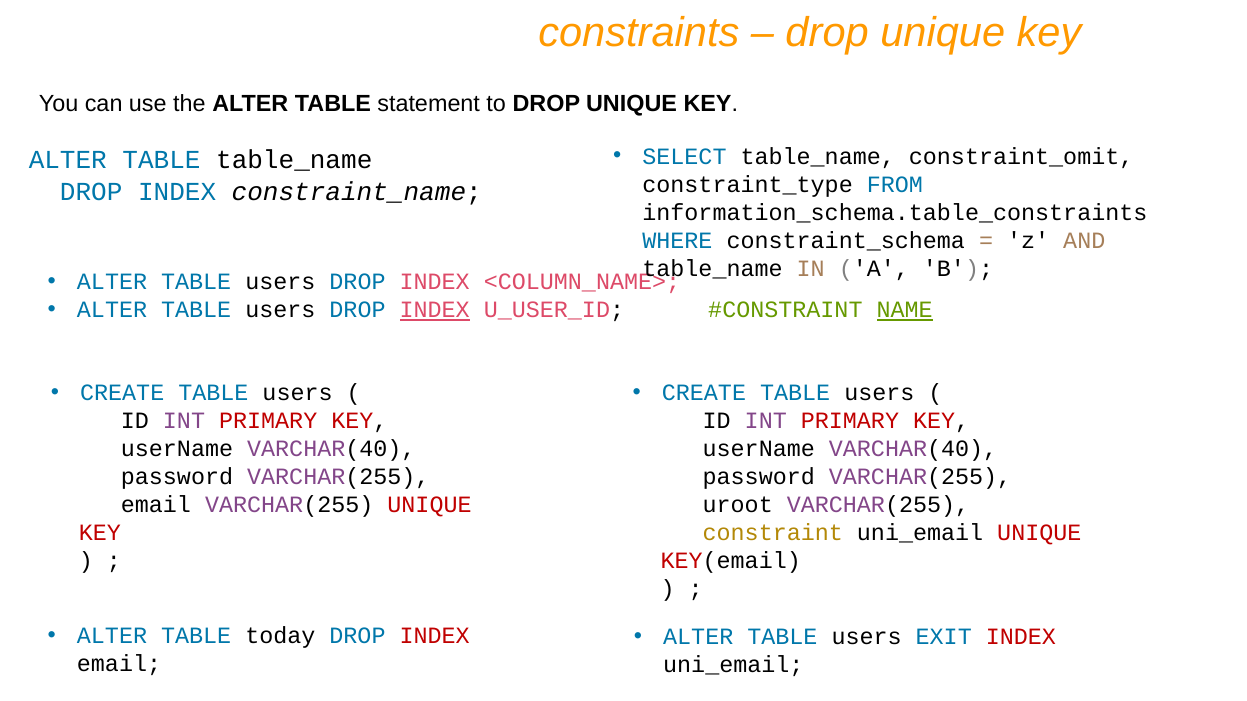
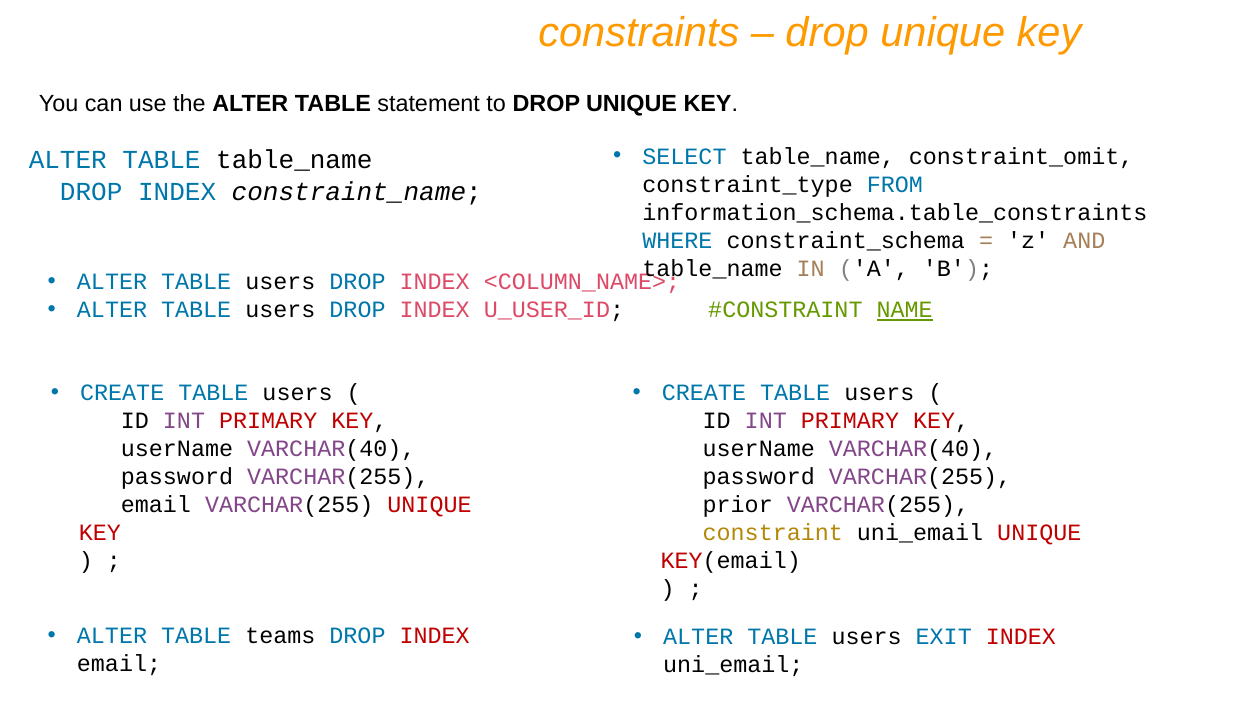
INDEX underline: present -> none (435, 310)
uroot: uroot -> prior (738, 505)
today: today -> teams (280, 636)
